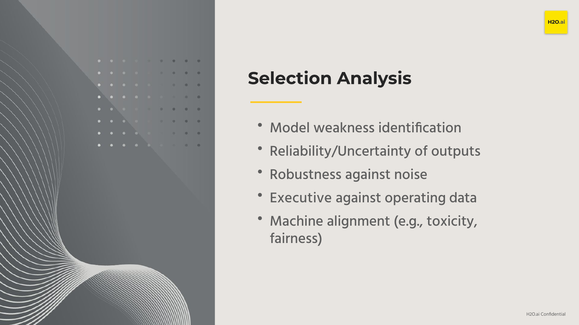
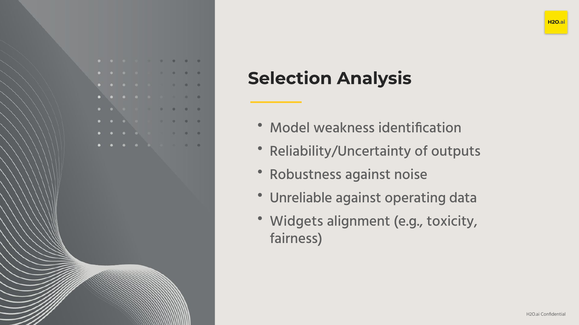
Executive: Executive -> Unreliable (301, 198)
Machine: Machine -> Widgets (296, 221)
